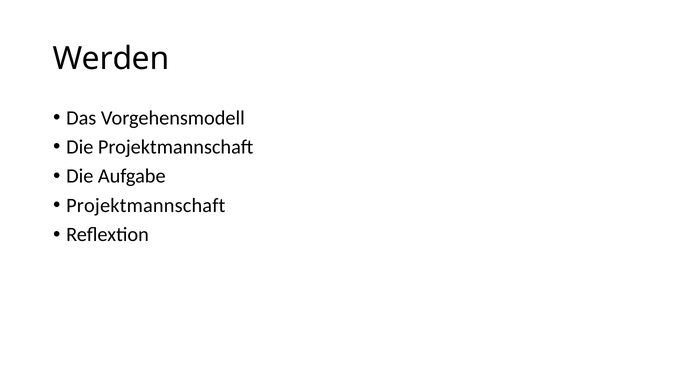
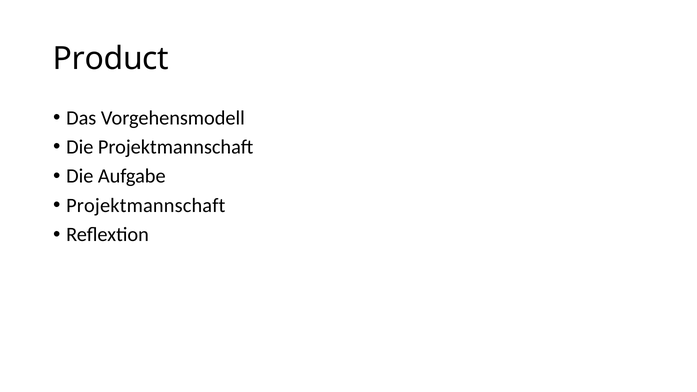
Werden: Werden -> Product (111, 59)
